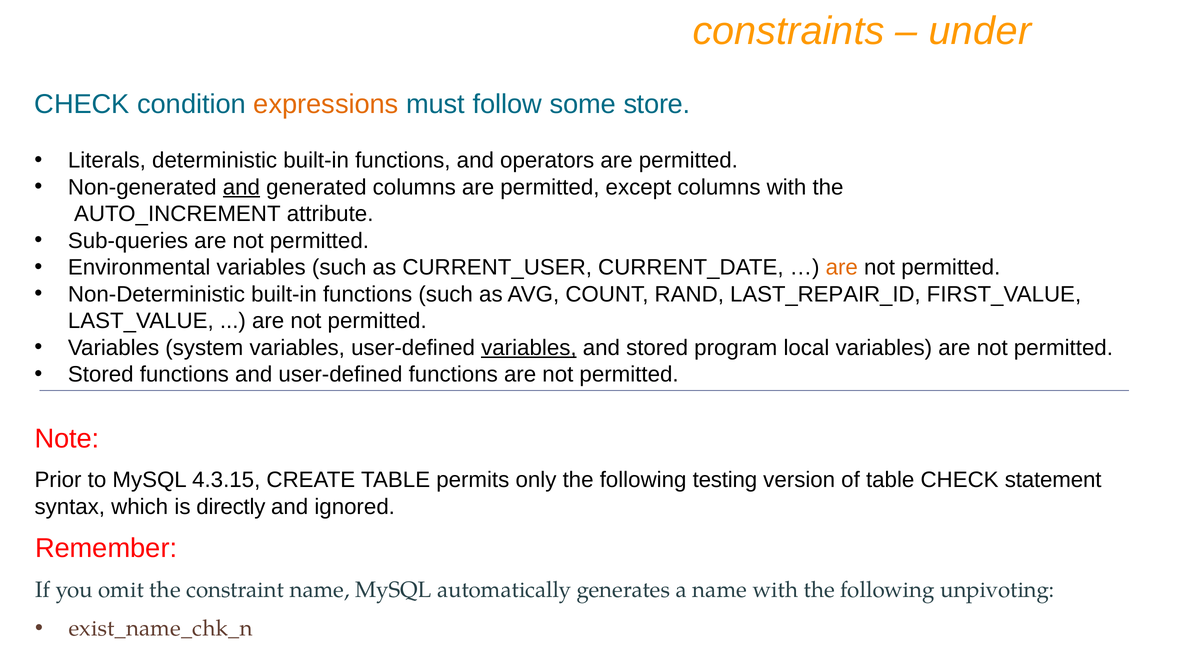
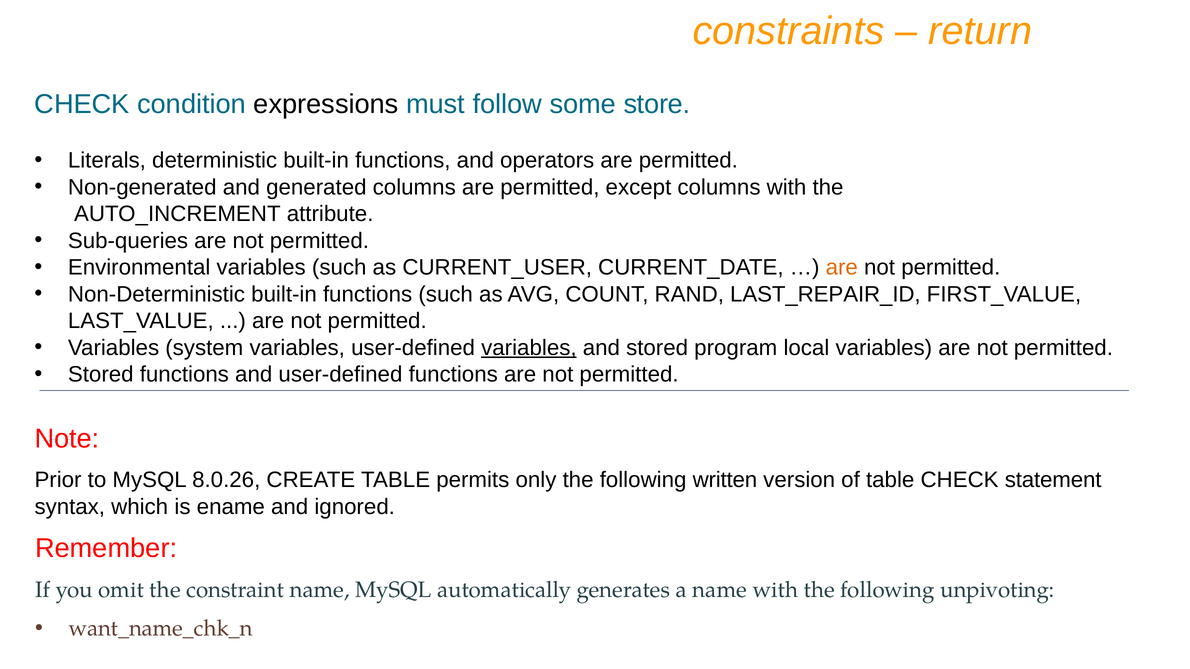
under: under -> return (980, 31)
expressions colour: orange -> black (326, 104)
and underline: present -> none (241, 187)
4.3.15: 4.3.15 -> 8.0.26 (226, 480)
testing: testing -> written (725, 480)
directly: directly -> ename (231, 507)
exist_name_chk_n: exist_name_chk_n -> want_name_chk_n (161, 629)
